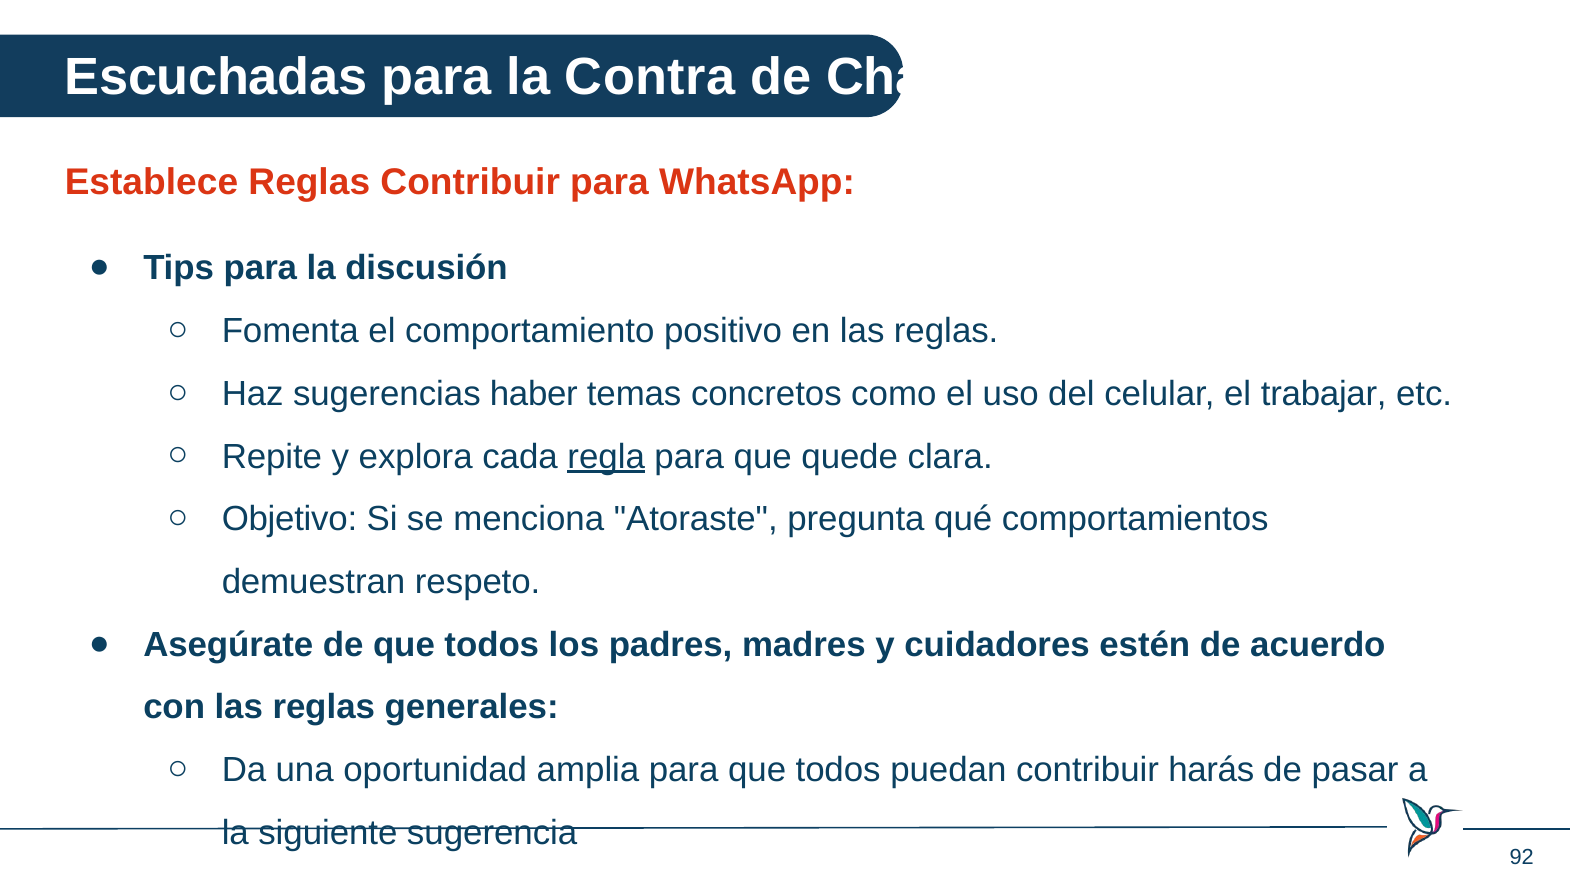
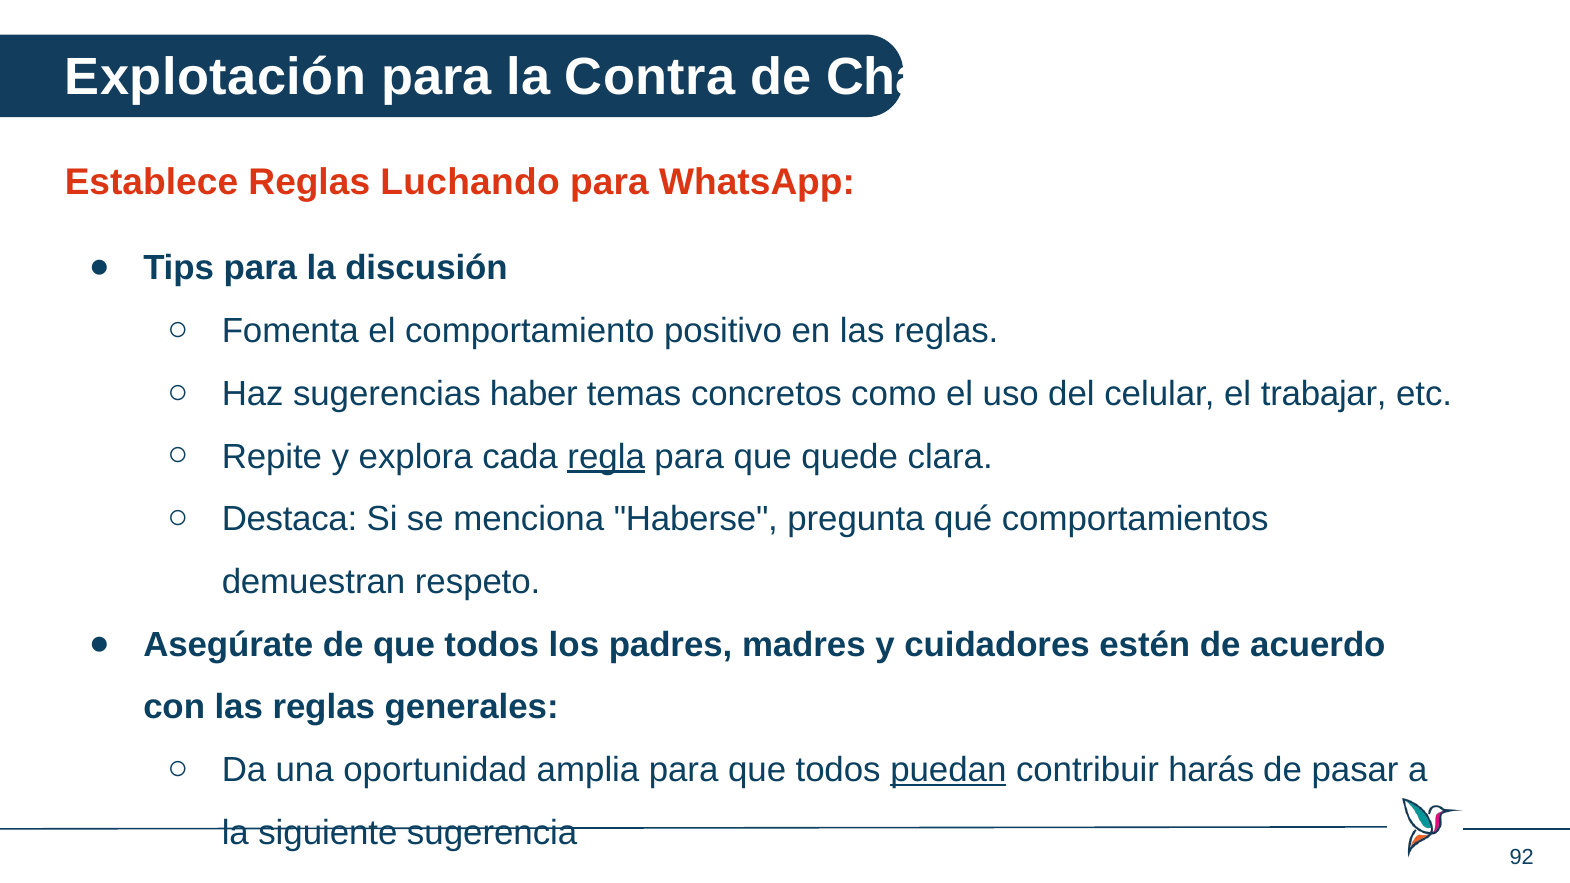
Escuchadas: Escuchadas -> Explotación (216, 77)
Reglas Contribuir: Contribuir -> Luchando (470, 183)
Objetivo: Objetivo -> Destaca (289, 519)
Atoraste: Atoraste -> Haberse (696, 519)
puedan underline: none -> present (948, 770)
